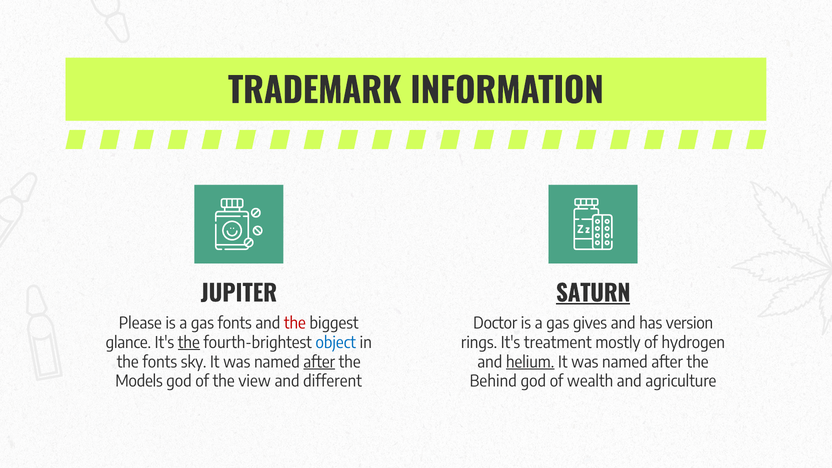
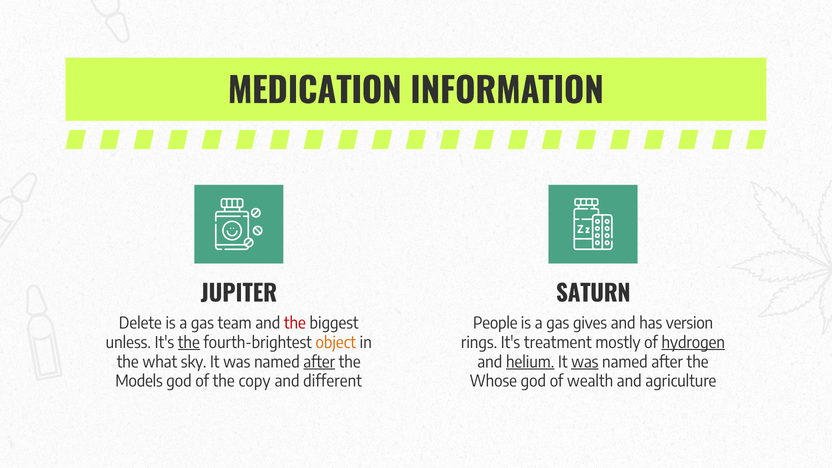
TRADEMARK: TRADEMARK -> MEDICATION (315, 92)
SATURN underline: present -> none (593, 294)
Please: Please -> Delete (140, 323)
gas fonts: fonts -> team (235, 323)
Doctor: Doctor -> People (495, 323)
glance: glance -> unless (128, 343)
object colour: blue -> orange (336, 343)
hydrogen underline: none -> present (693, 343)
the fonts: fonts -> what (160, 362)
was underline: none -> present (585, 362)
view: view -> copy (255, 382)
Behind: Behind -> Whose (493, 382)
